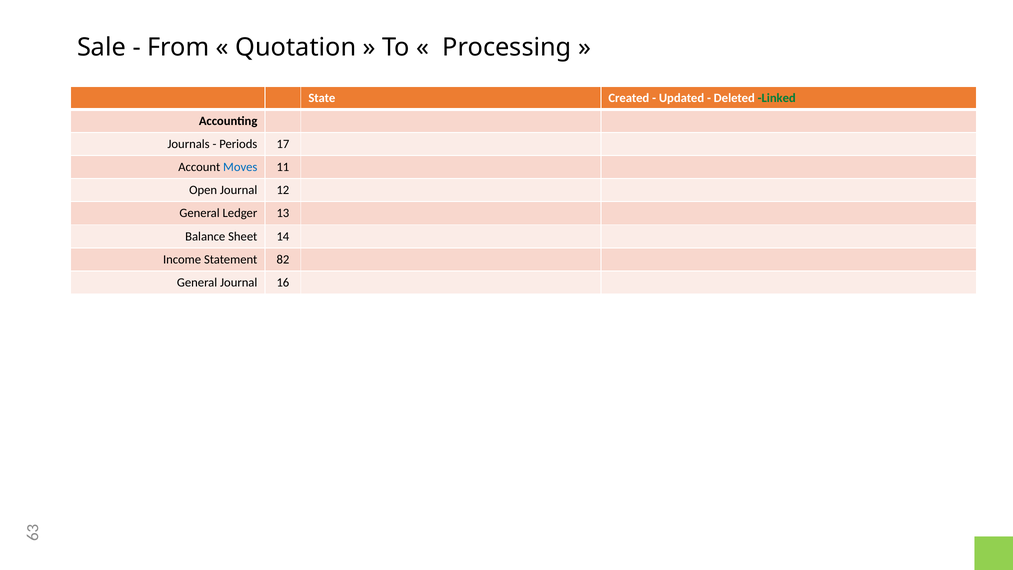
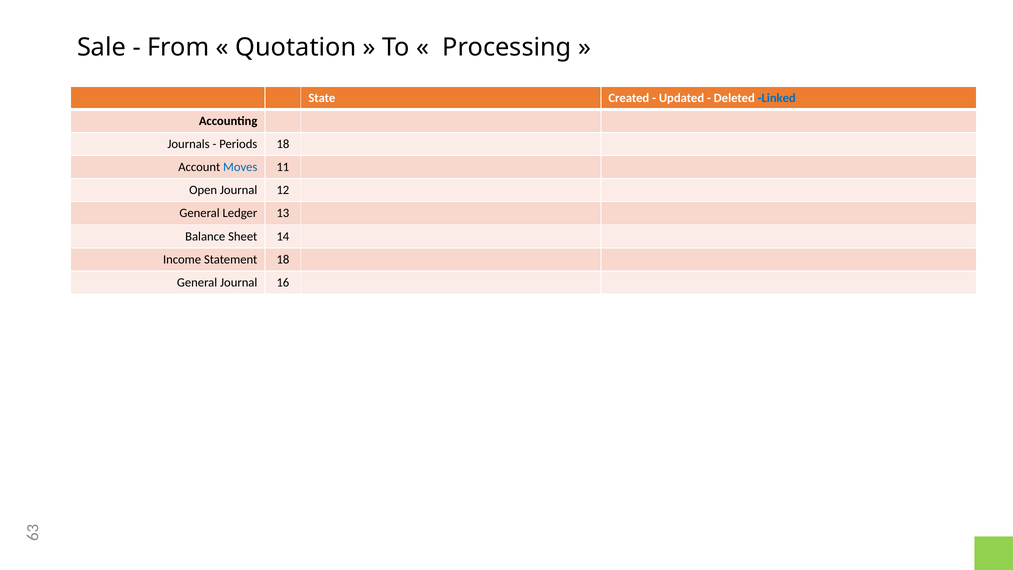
Linked colour: green -> blue (777, 98)
Periods 17: 17 -> 18 (283, 144)
Statement 82: 82 -> 18 (283, 259)
